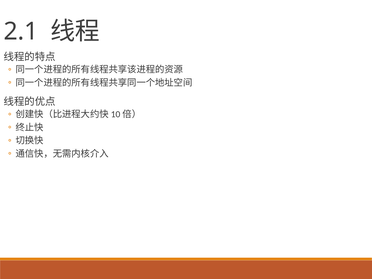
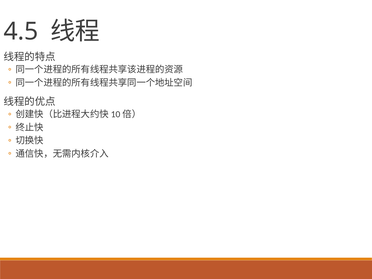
2.1: 2.1 -> 4.5 (21, 31)
